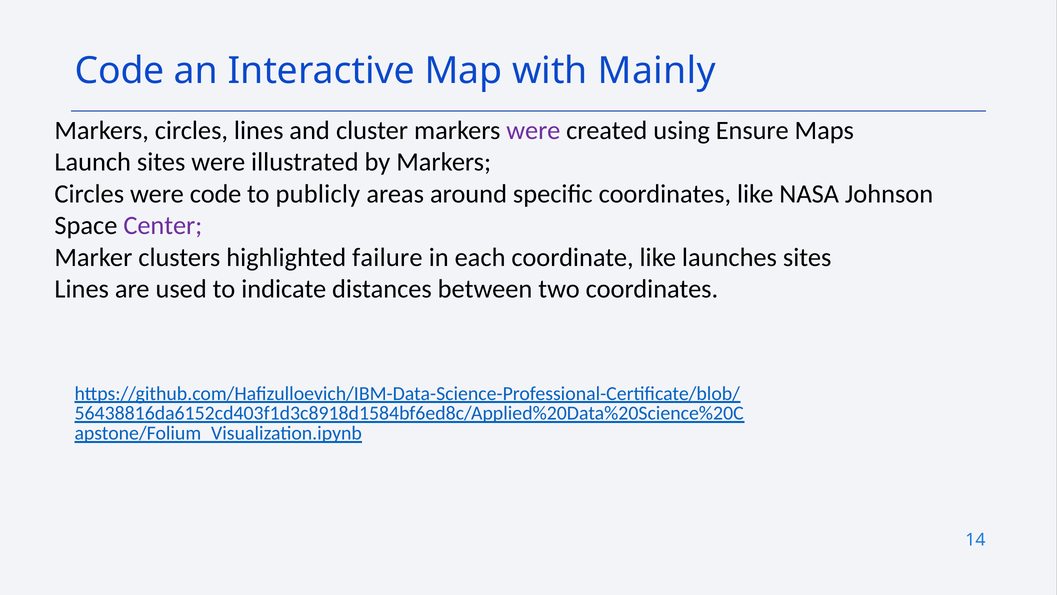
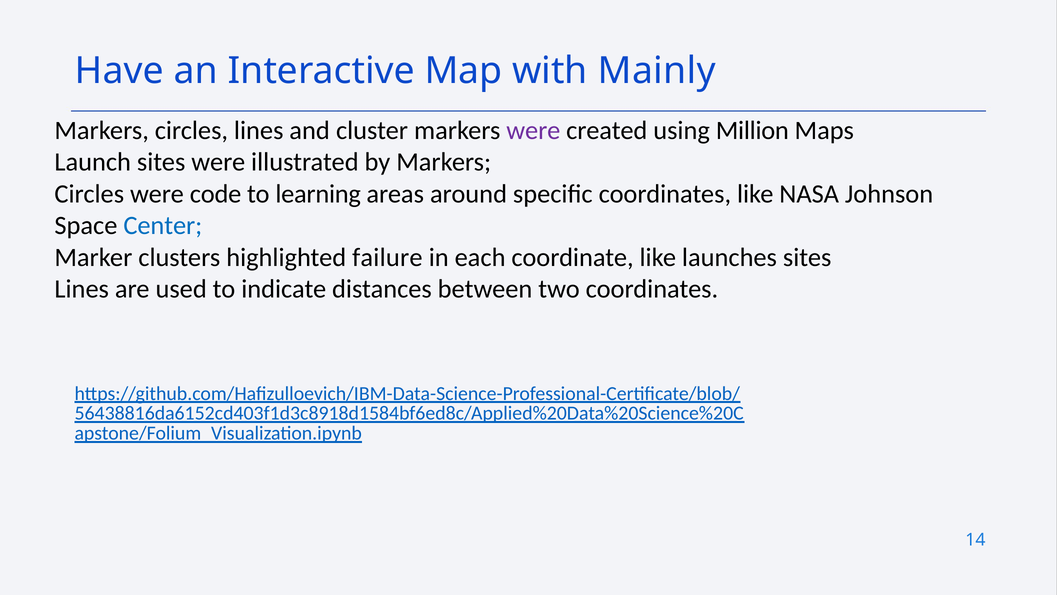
Code: Code -> Have (119, 71)
Ensure: Ensure -> Million (752, 130)
publicly: publicly -> learning (318, 194)
Center colour: purple -> blue (163, 225)
